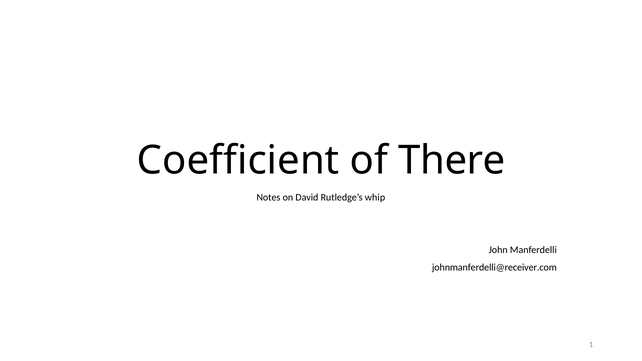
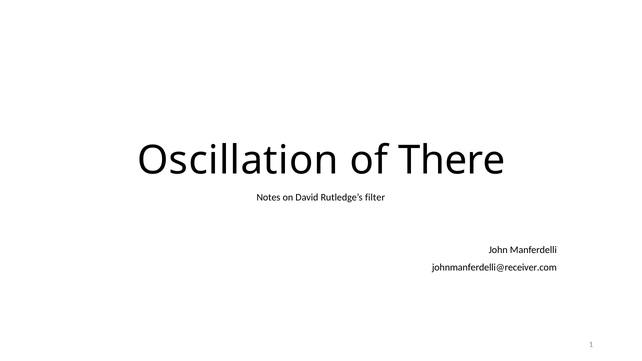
Coefficient: Coefficient -> Oscillation (238, 160)
whip: whip -> filter (375, 197)
